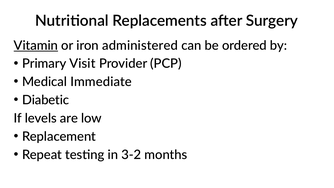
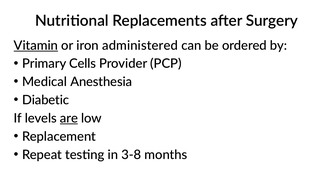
Visit: Visit -> Cells (83, 64)
Immediate: Immediate -> Anesthesia (101, 82)
are underline: none -> present (69, 118)
3-2: 3-2 -> 3-8 (131, 155)
